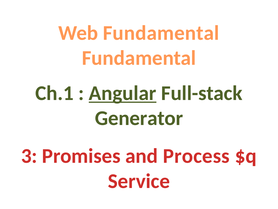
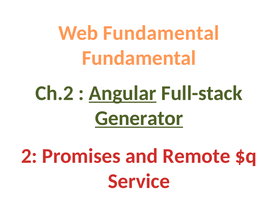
Ch.1: Ch.1 -> Ch.2 (54, 93)
Generator underline: none -> present (139, 118)
3: 3 -> 2 (29, 156)
Process: Process -> Remote (196, 156)
